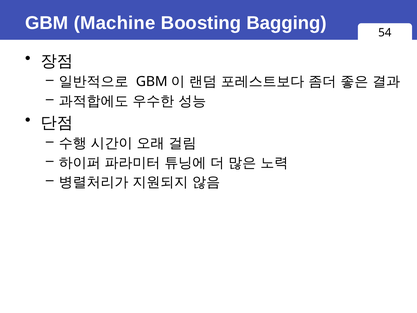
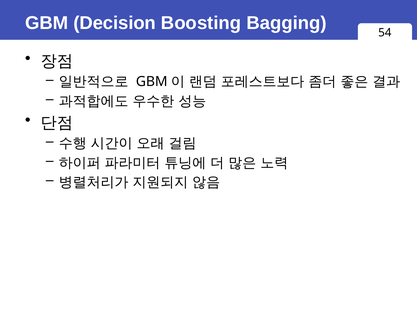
Machine: Machine -> Decision (115, 23)
